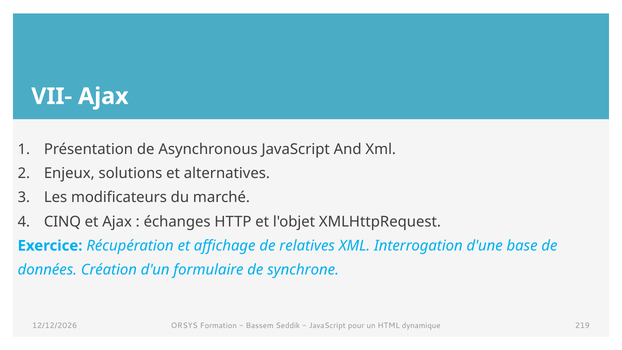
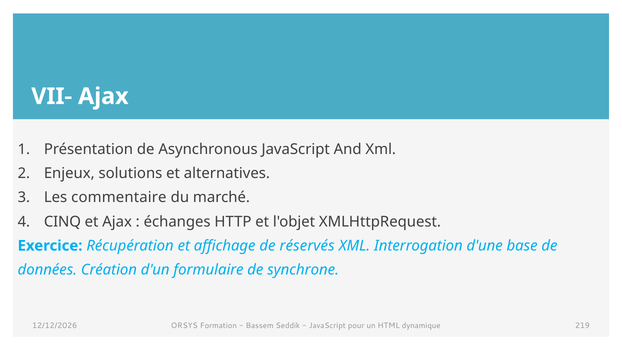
modificateurs: modificateurs -> commentaire (119, 197)
relatives: relatives -> réservés (307, 246)
